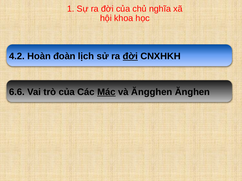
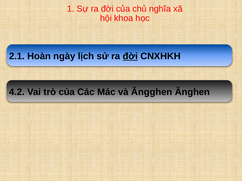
4.2: 4.2 -> 2.1 (17, 56)
đoàn: đoàn -> ngày (64, 56)
6.6: 6.6 -> 4.2 (17, 92)
Mác underline: present -> none (106, 92)
